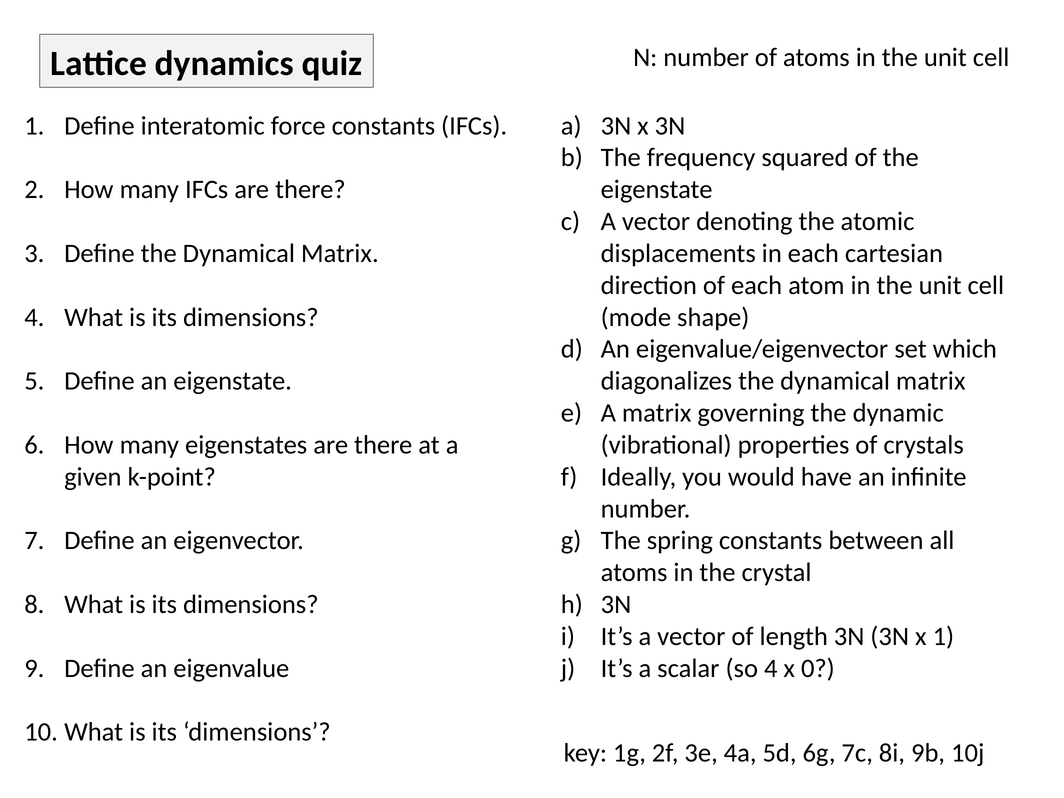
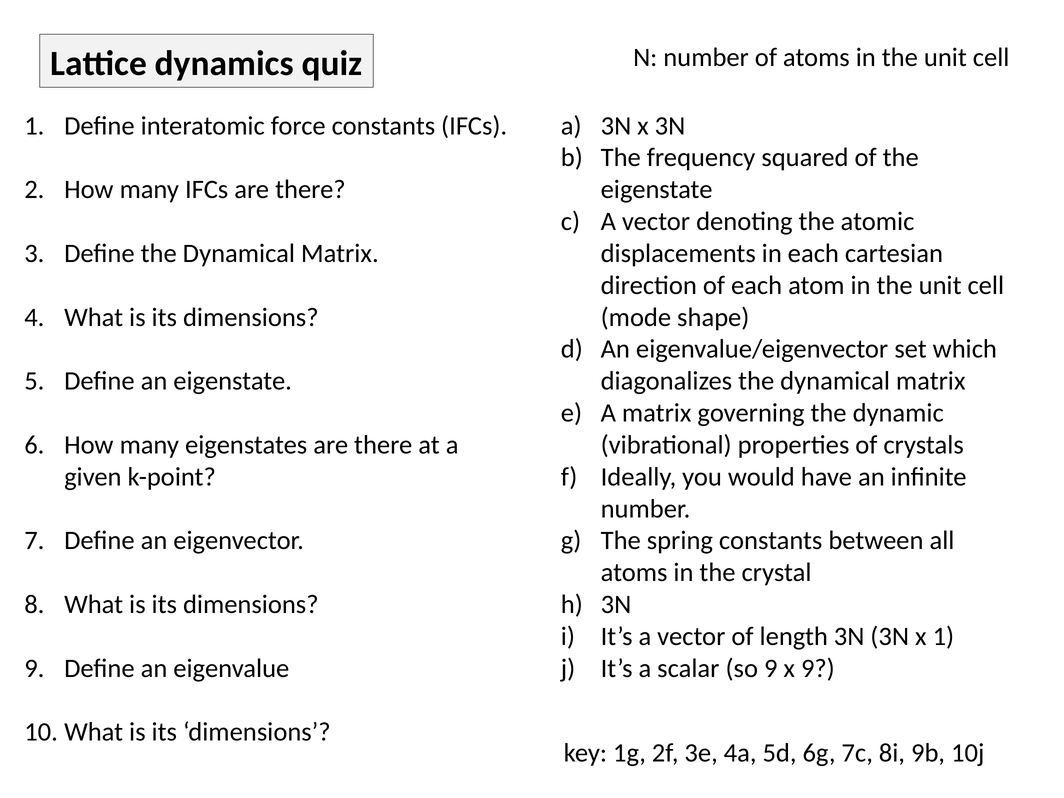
so 4: 4 -> 9 (771, 668)
x 0: 0 -> 9 (818, 668)
